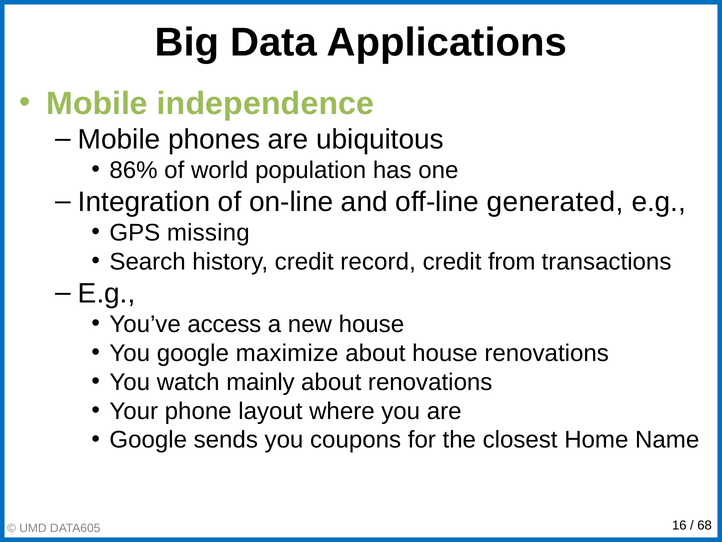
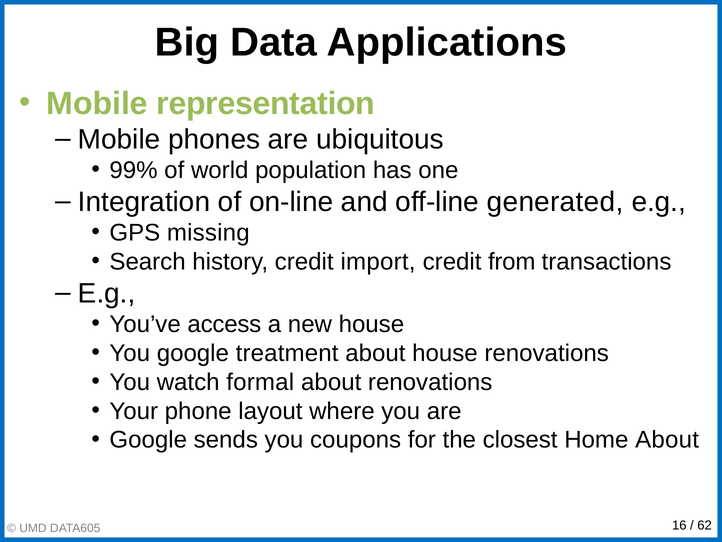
independence: independence -> representation (266, 103)
86%: 86% -> 99% (134, 170)
record: record -> import (378, 262)
maximize: maximize -> treatment (287, 353)
mainly: mainly -> formal (260, 382)
Home Name: Name -> About (667, 440)
68: 68 -> 62 (705, 525)
